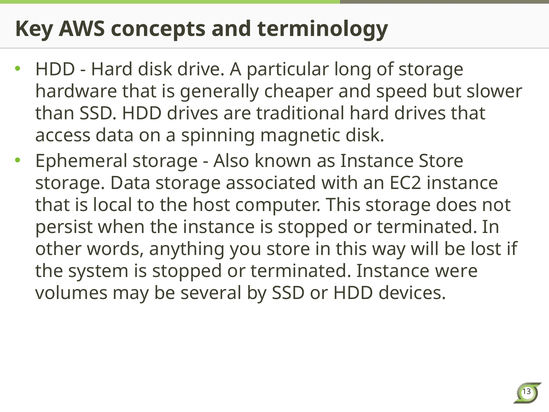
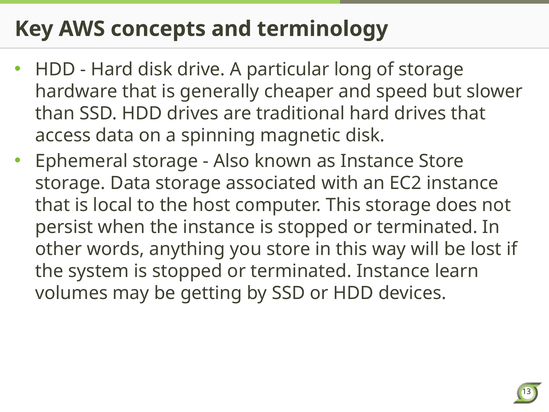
were: were -> learn (457, 271)
several: several -> getting (211, 293)
